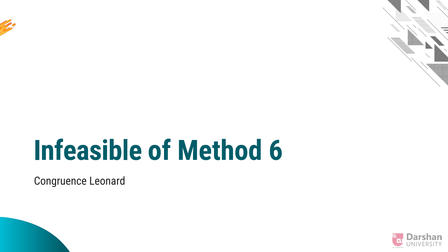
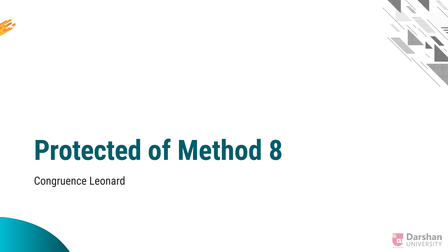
Infeasible: Infeasible -> Protected (88, 151)
6: 6 -> 8 (276, 151)
